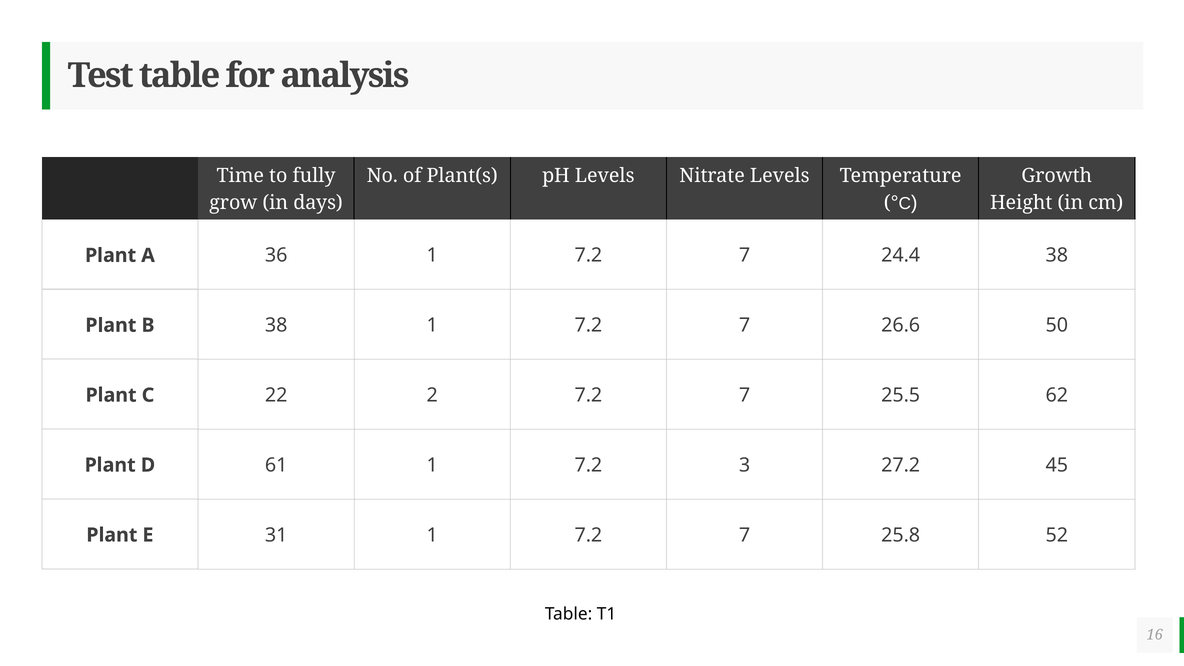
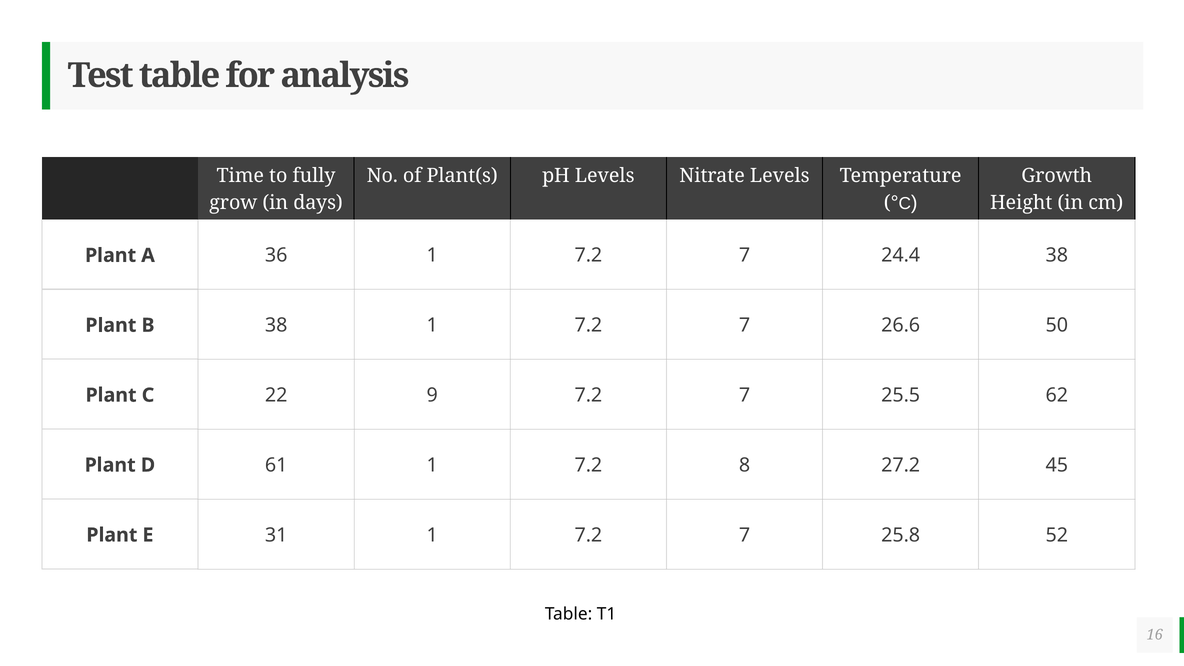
2: 2 -> 9 (432, 395)
3: 3 -> 8 (745, 465)
